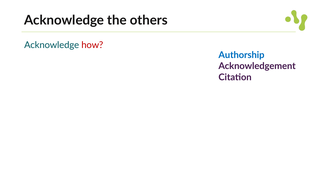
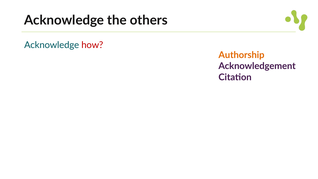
Authorship colour: blue -> orange (241, 55)
